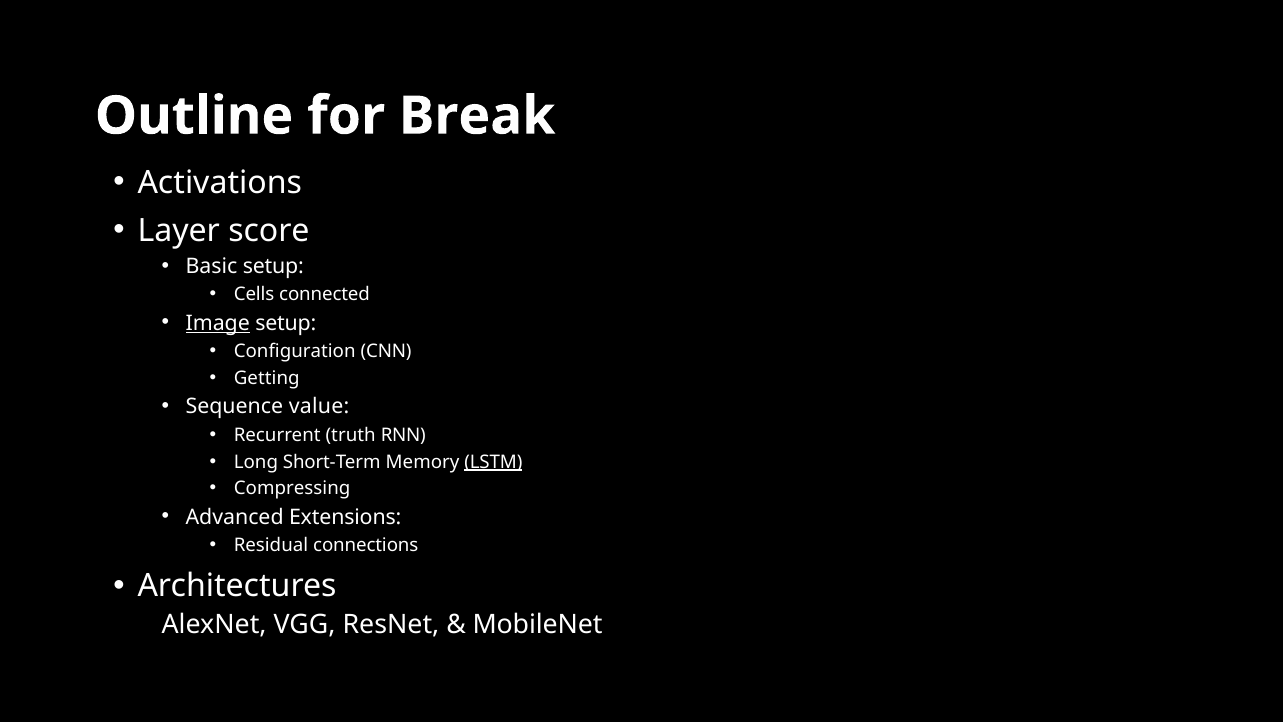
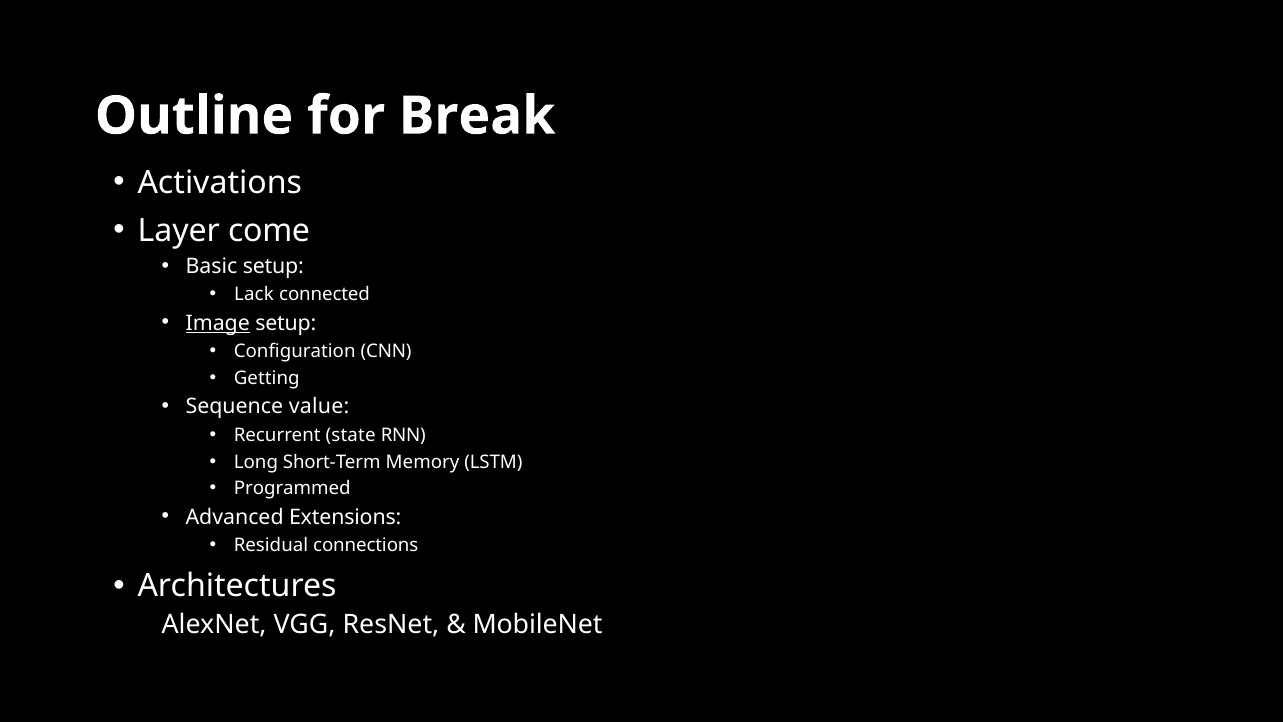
score: score -> come (269, 231)
Cells: Cells -> Lack (254, 295)
truth: truth -> state (351, 435)
LSTM underline: present -> none (493, 462)
Compressing: Compressing -> Programmed (292, 489)
